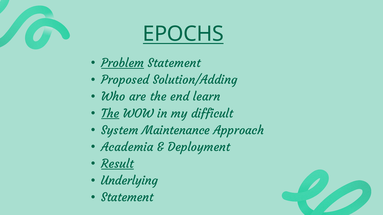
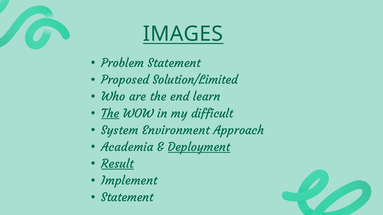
EPOCHS: EPOCHS -> IMAGES (183, 34)
Problem underline: present -> none (123, 63)
Solution/Adding: Solution/Adding -> Solution/Limited (195, 80)
Maintenance: Maintenance -> Environment (176, 131)
Deployment underline: none -> present (199, 147)
Underlying: Underlying -> Implement (129, 181)
